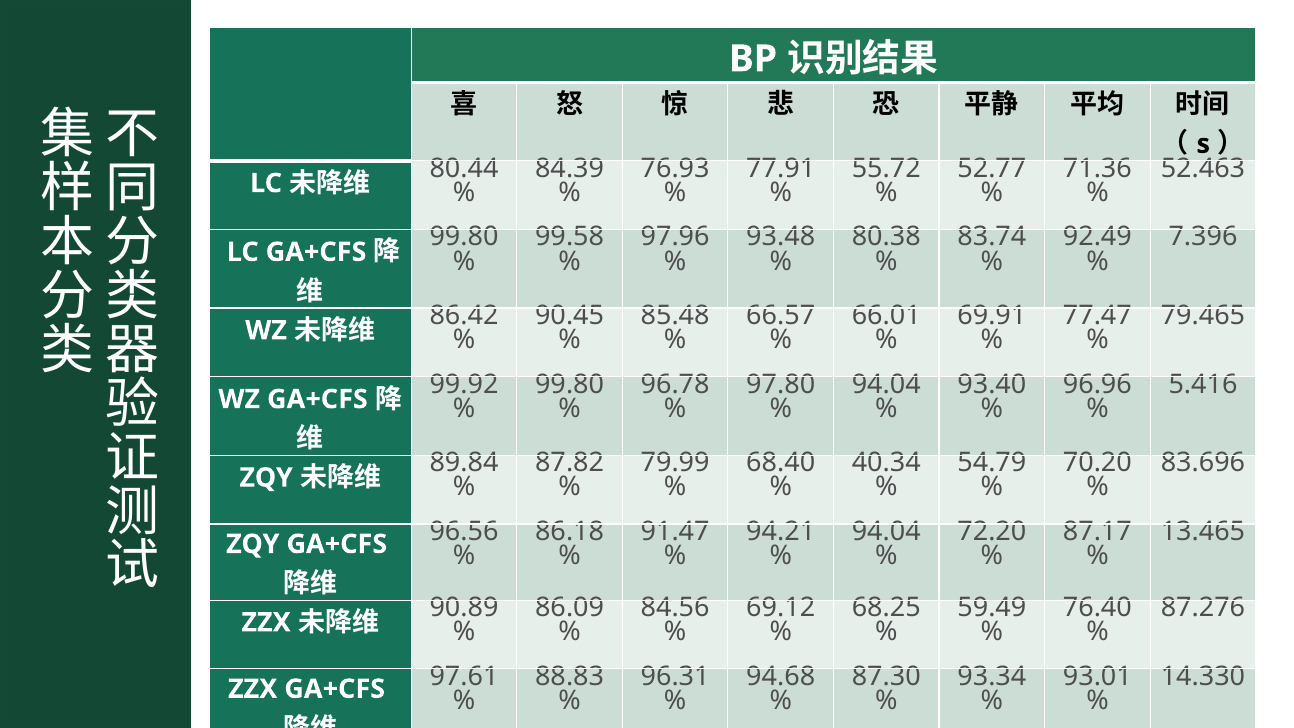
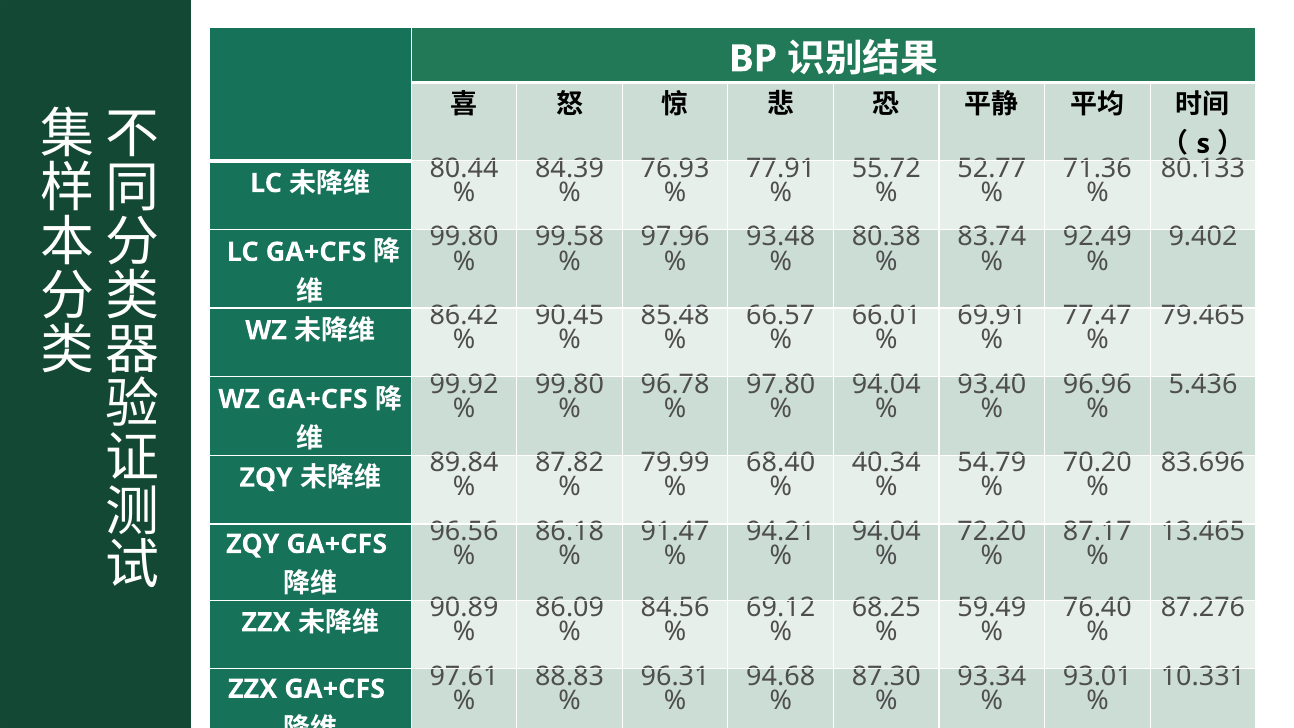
52.463: 52.463 -> 80.133 (1203, 168)
7.396: 7.396 -> 9.402 (1203, 237)
5.416: 5.416 -> 5.436 (1203, 384)
14.330: 14.330 -> 10.331 (1203, 676)
